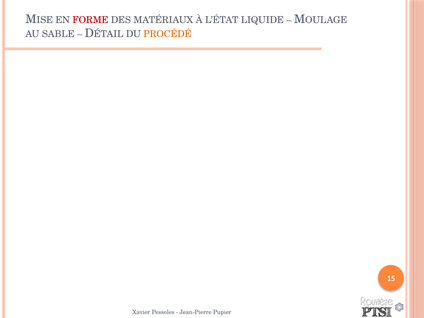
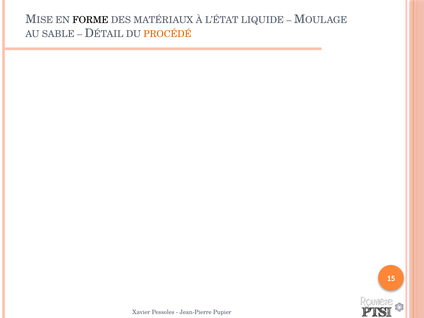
FORME colour: red -> black (90, 20)
